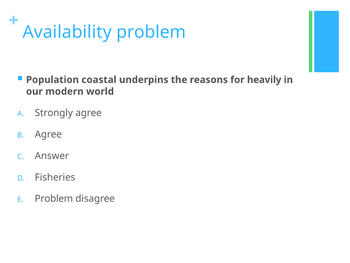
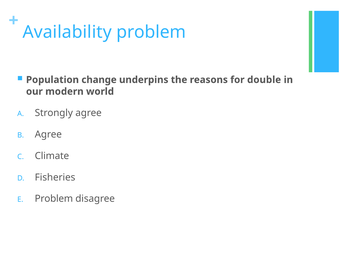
coastal: coastal -> change (99, 80)
heavily: heavily -> double (264, 80)
Answer: Answer -> Climate (52, 156)
